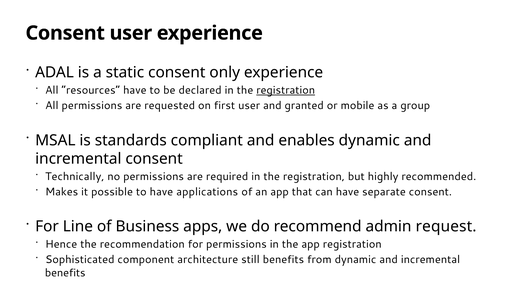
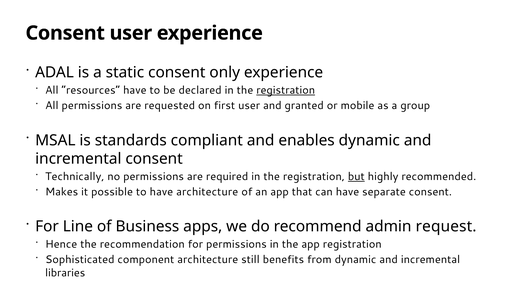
but underline: none -> present (356, 176)
have applications: applications -> architecture (207, 192)
benefits: benefits -> libraries (65, 273)
